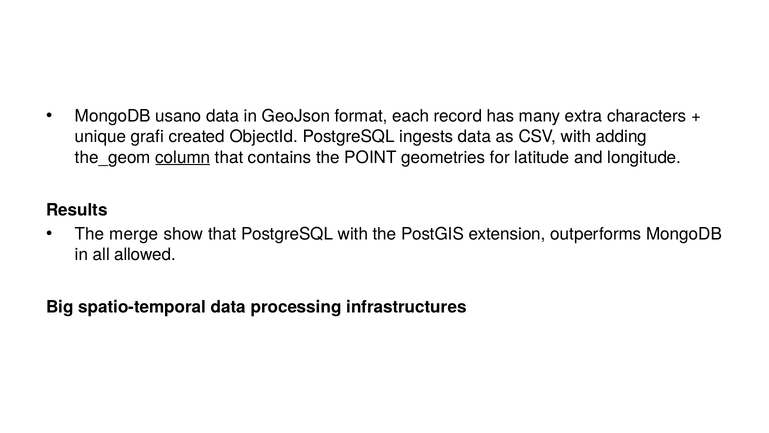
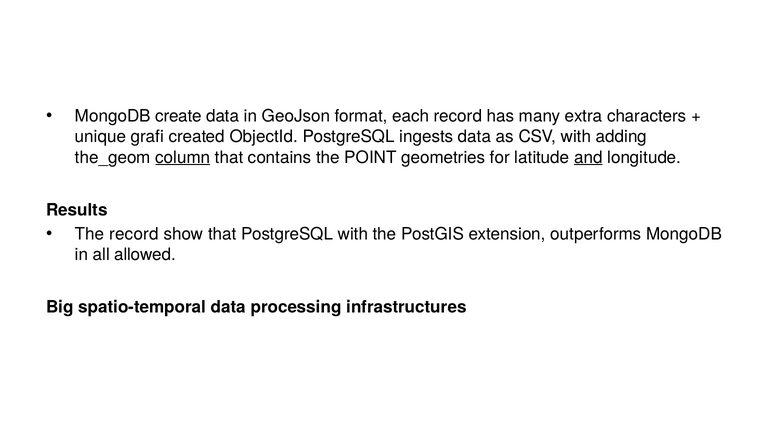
usano: usano -> create (178, 116)
and underline: none -> present (588, 157)
The merge: merge -> record (134, 234)
